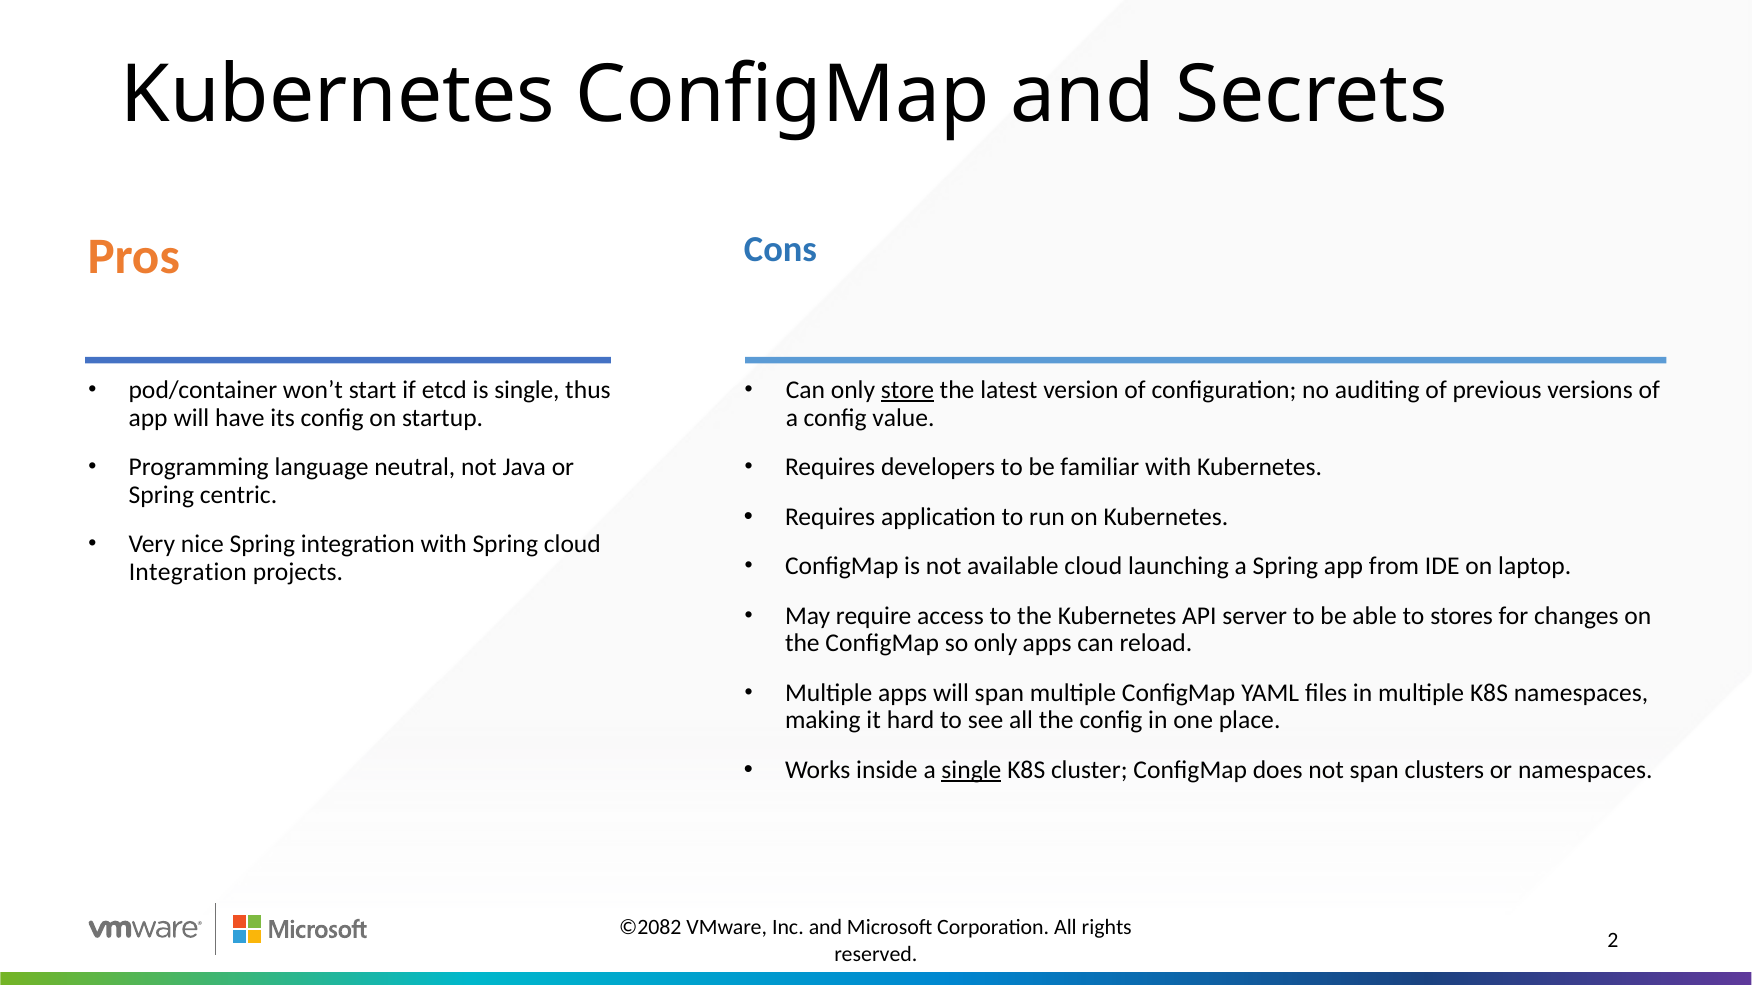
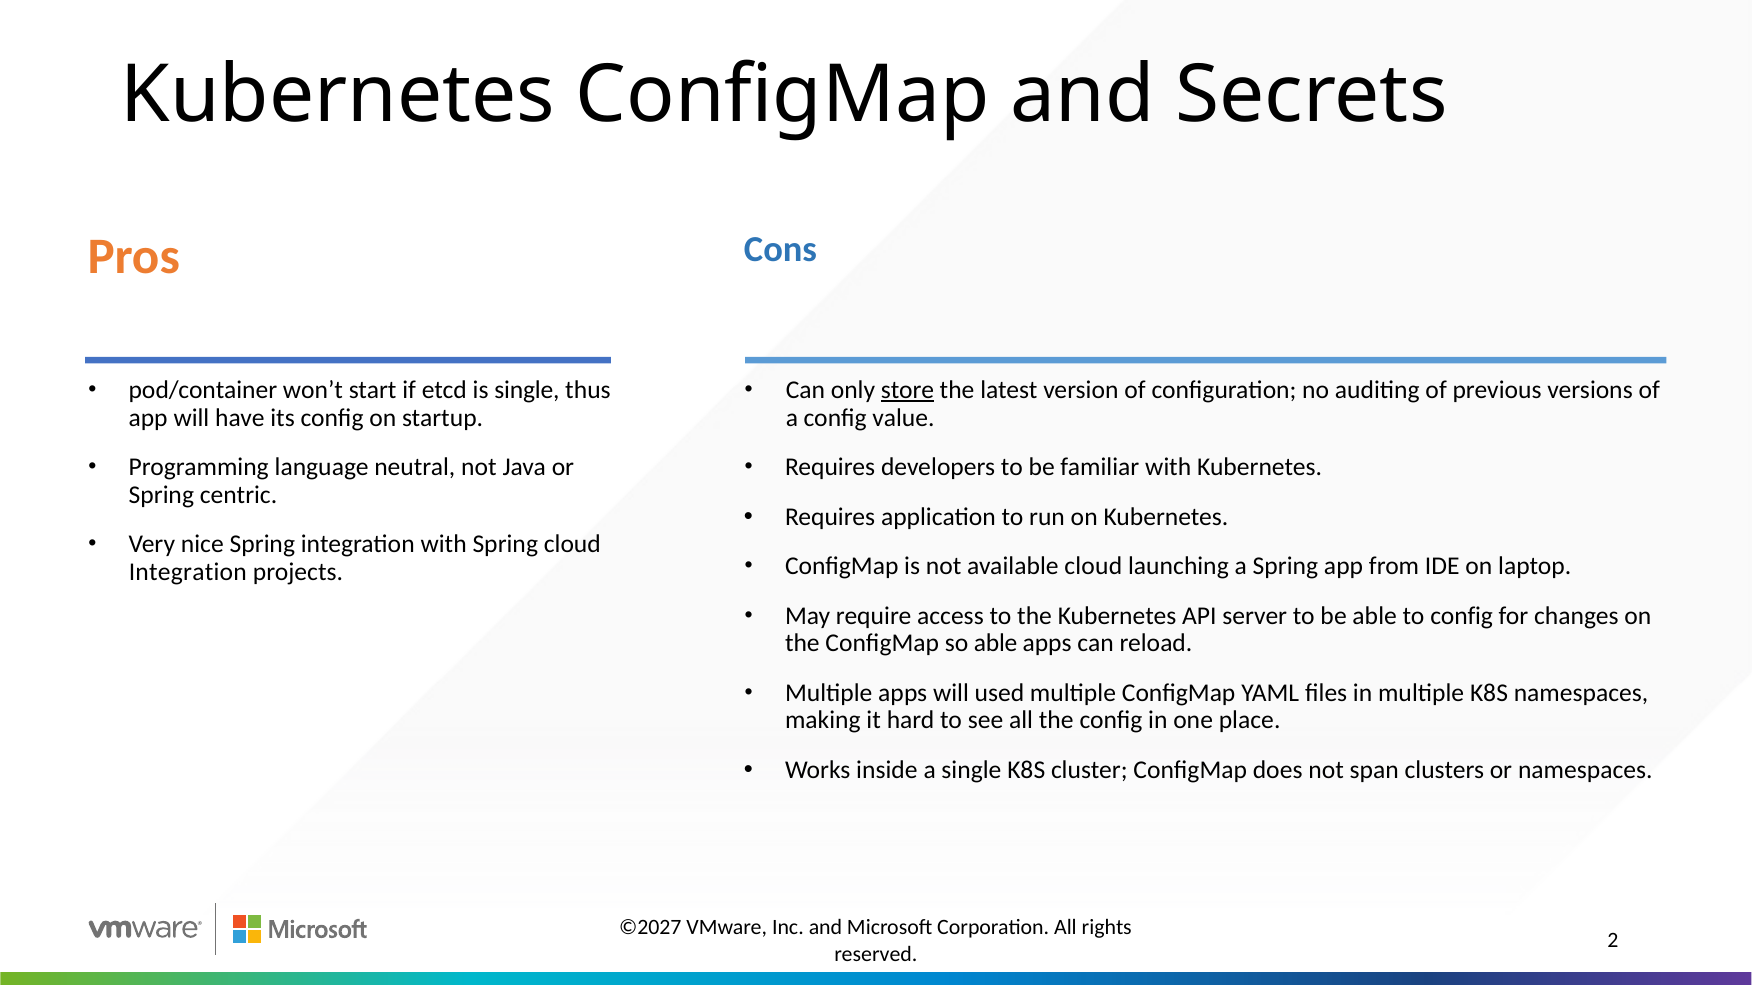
to stores: stores -> config (1462, 616)
so only: only -> able (996, 644)
will span: span -> used (999, 693)
single underline: present -> none (971, 770)
©2082: ©2082 -> ©2027 (650, 928)
